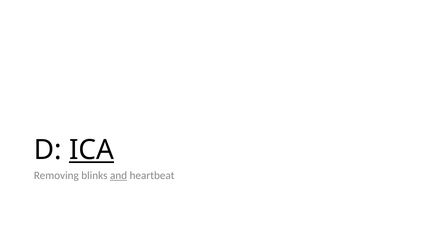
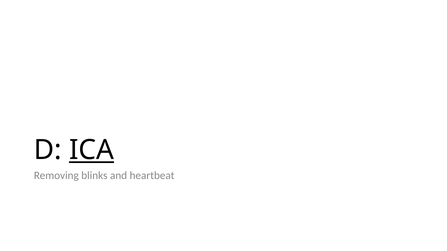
and underline: present -> none (119, 176)
